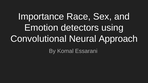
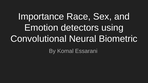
Approach: Approach -> Biometric (118, 39)
